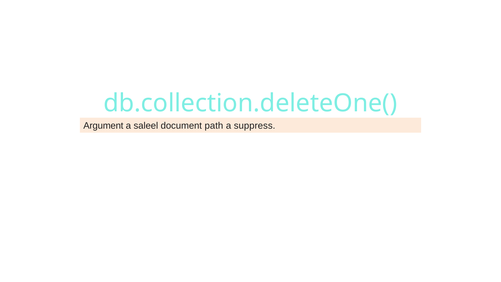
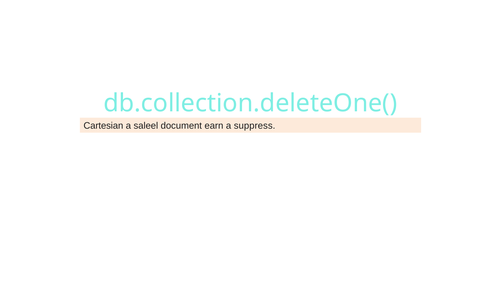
Argument: Argument -> Cartesian (103, 126)
path: path -> earn (214, 126)
